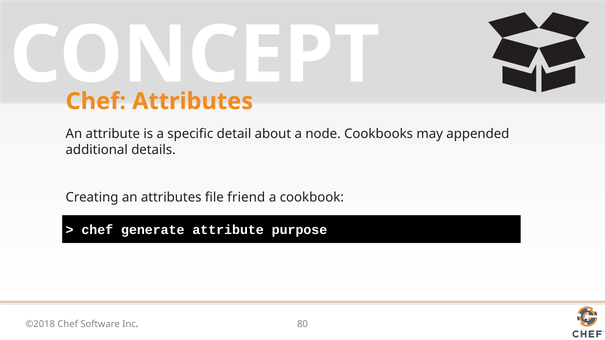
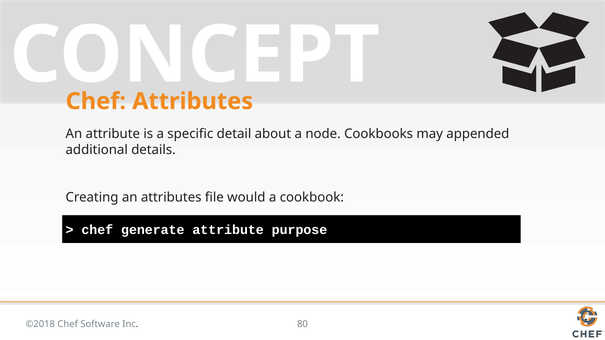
friend: friend -> would (246, 198)
